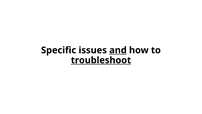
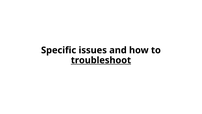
and underline: present -> none (118, 50)
